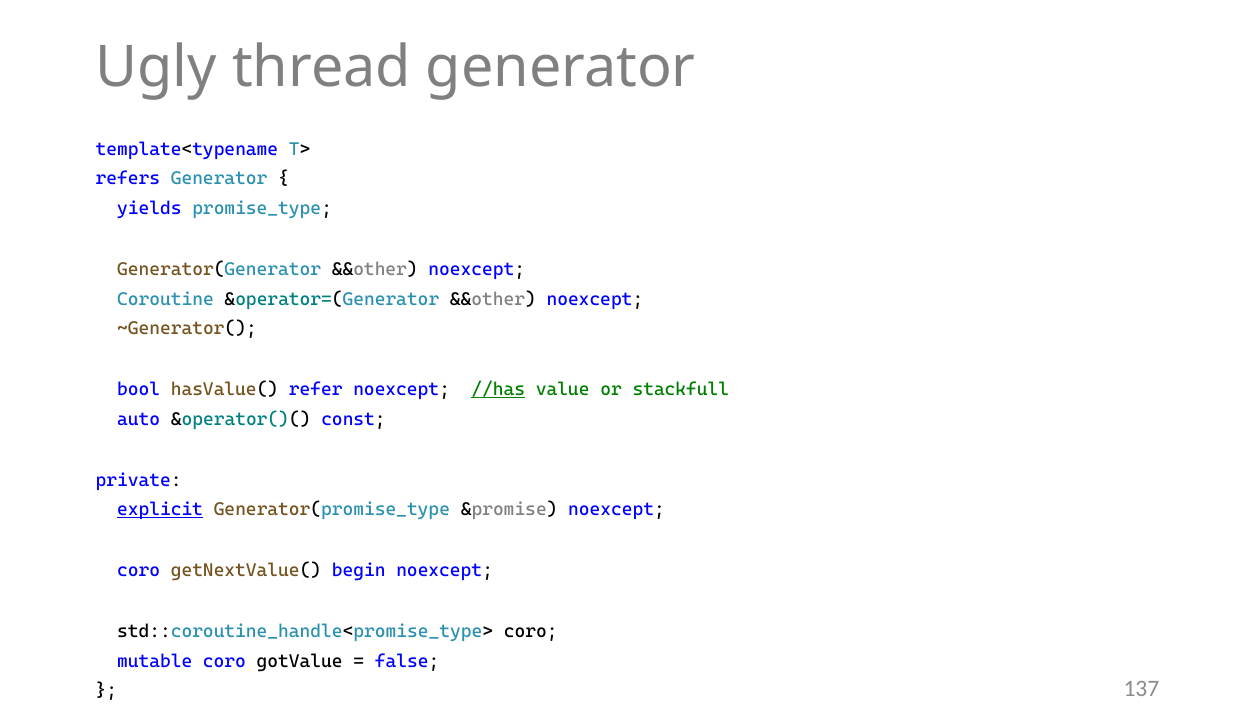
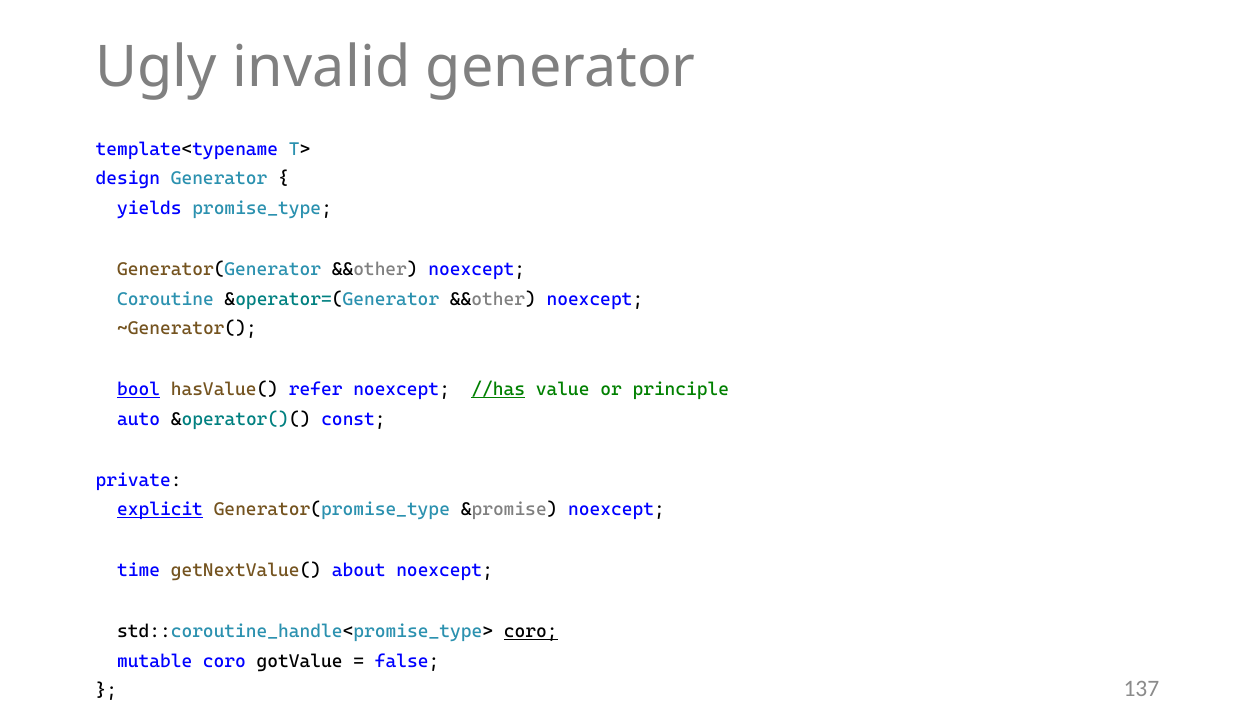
thread: thread -> invalid (321, 68)
refers: refers -> design (128, 179)
bool underline: none -> present (139, 390)
stackfull: stackfull -> principle (681, 390)
coro: coro -> time (139, 571)
begin: begin -> about (359, 571)
coro underline: none -> present (531, 632)
